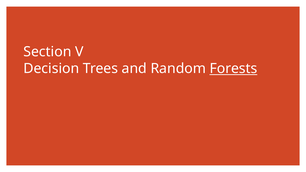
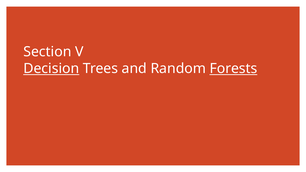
Decision underline: none -> present (51, 69)
